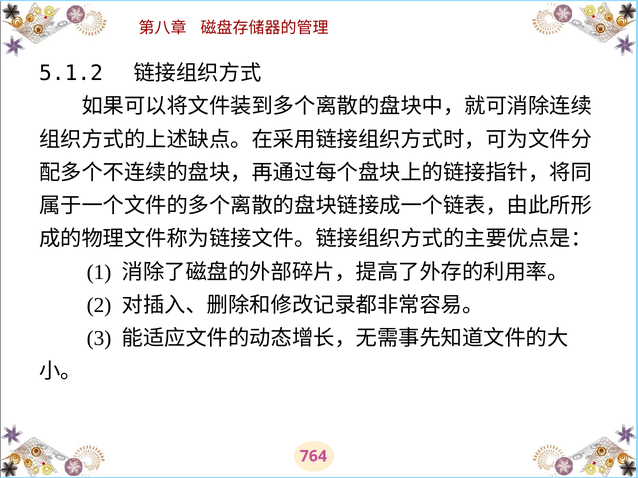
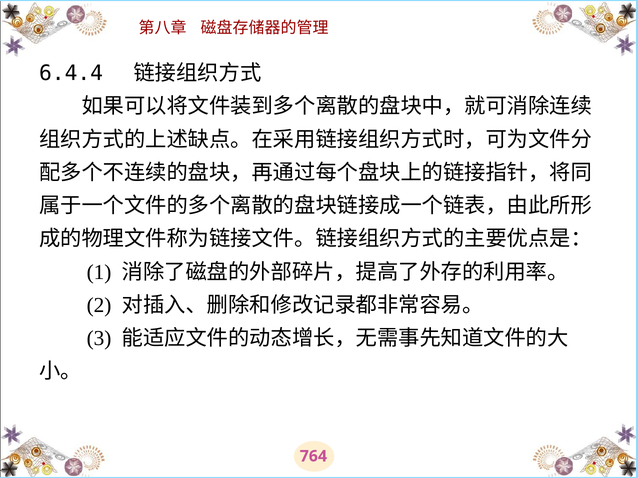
5.1.2: 5.1.2 -> 6.4.4 (71, 73)
